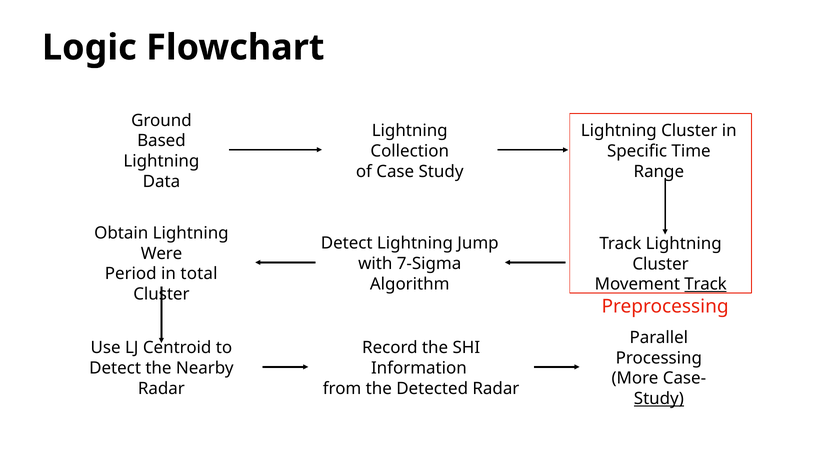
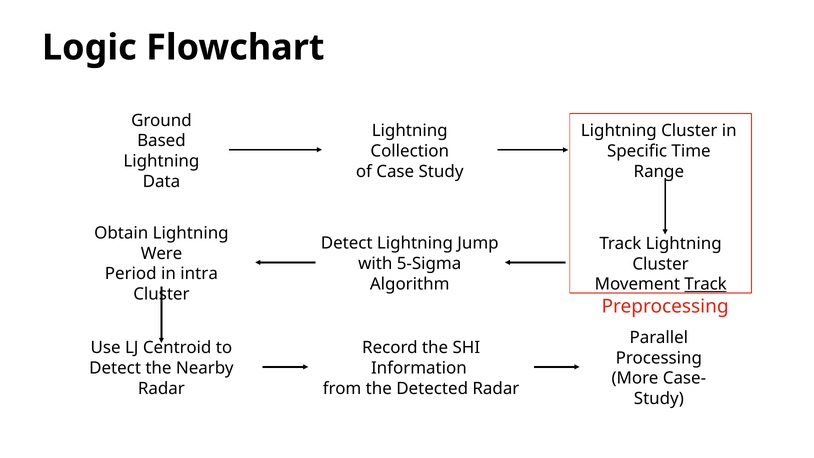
7-Sigma: 7-Sigma -> 5-Sigma (429, 264)
total: total -> intra (199, 274)
Study underline: present -> none (659, 399)
